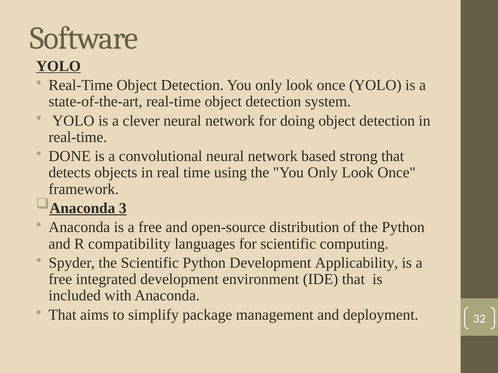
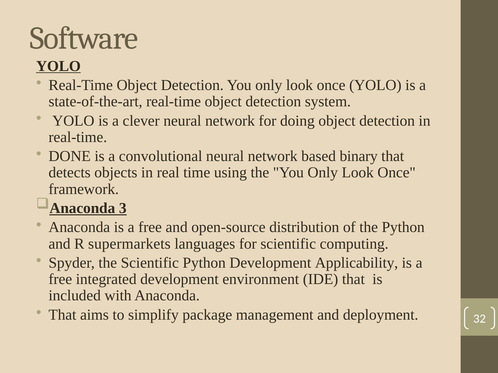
strong: strong -> binary (359, 156)
compatibility: compatibility -> supermarkets (129, 244)
